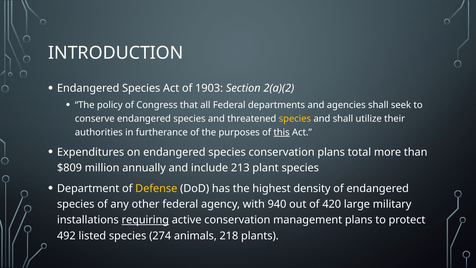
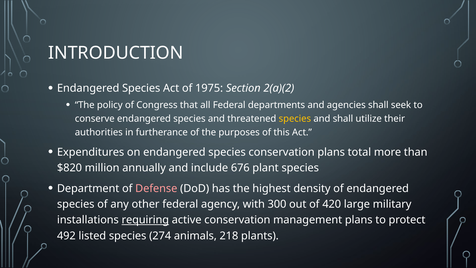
1903: 1903 -> 1975 (209, 88)
this underline: present -> none (282, 132)
$809: $809 -> $820 (70, 168)
213: 213 -> 676 (240, 168)
Defense colour: yellow -> pink (156, 188)
940: 940 -> 300 (277, 204)
